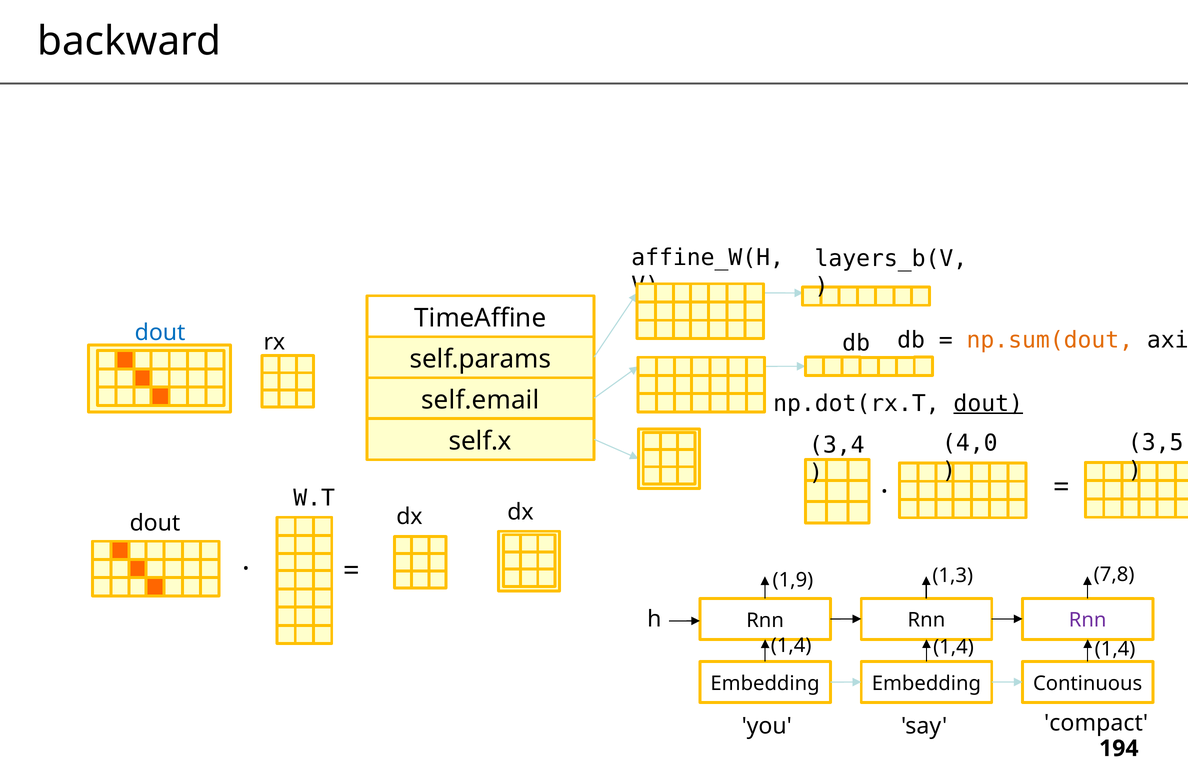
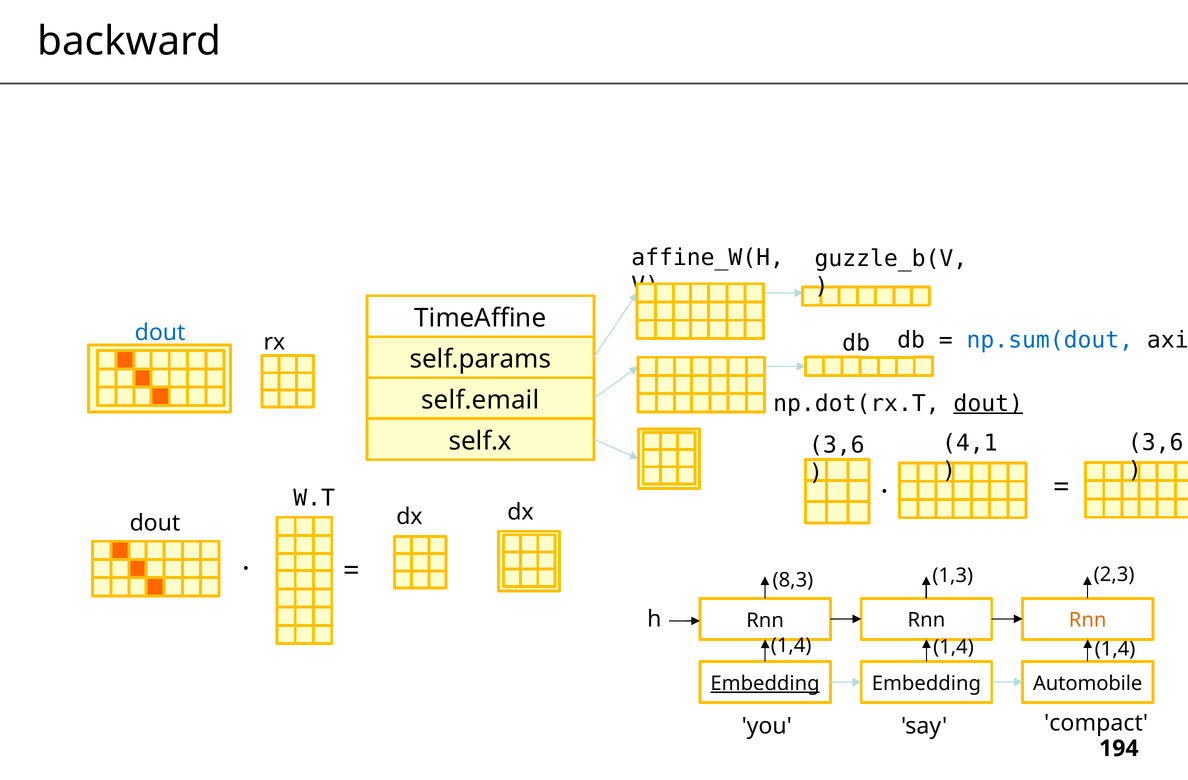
layers_b(V: layers_b(V -> guzzle_b(V (891, 259)
np.sum(dout colour: orange -> blue (1050, 340)
3,5: 3,5 -> 3,6 (1156, 443)
4,0: 4,0 -> 4,1 (970, 443)
3,4: 3,4 -> 3,6 (837, 445)
1,9: 1,9 -> 8,3 (793, 580)
7,8: 7,8 -> 2,3 (1114, 575)
Rnn colour: purple -> orange (1088, 621)
Embedding underline: none -> present (765, 684)
Continuous: Continuous -> Automobile (1088, 684)
